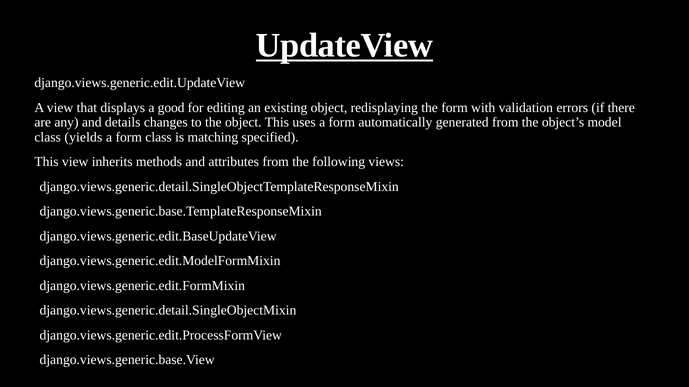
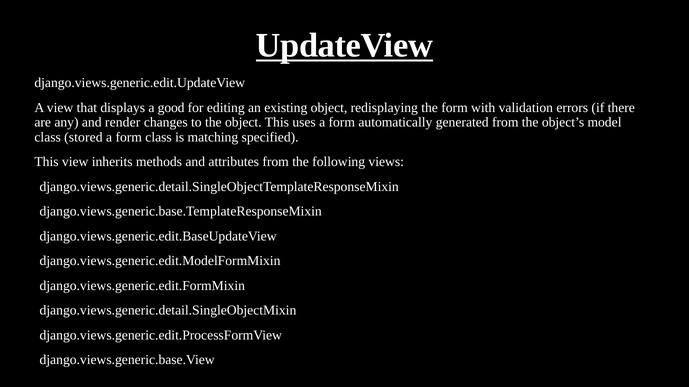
details: details -> render (123, 123)
yields: yields -> stored (83, 137)
